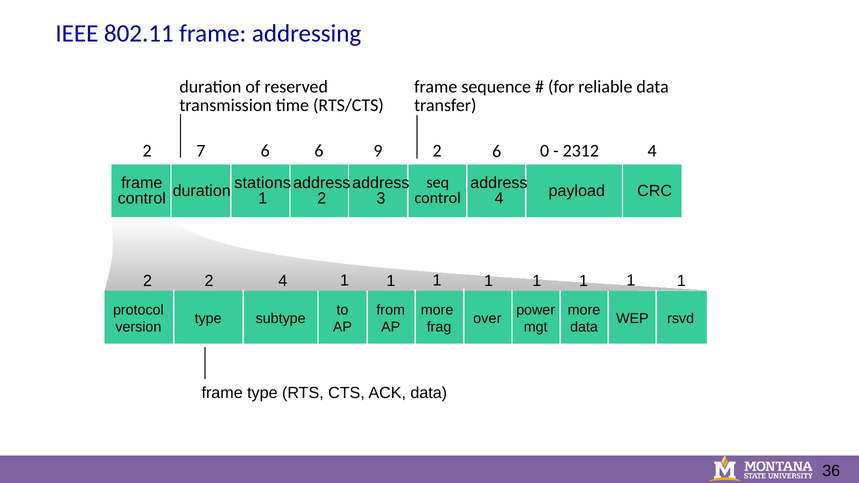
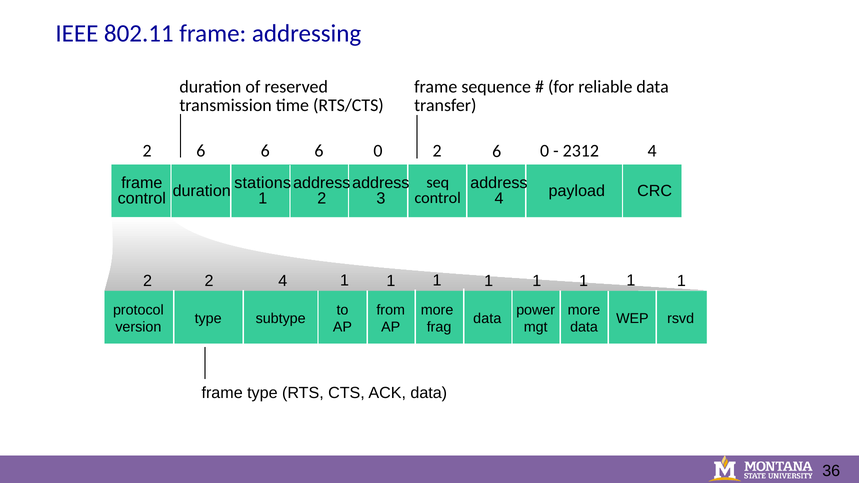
7: 7 -> 6 (201, 151)
6 6 9: 9 -> 0 (378, 151)
over: over -> data (487, 319)
